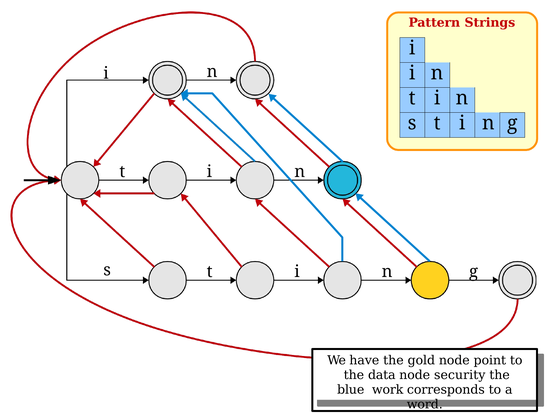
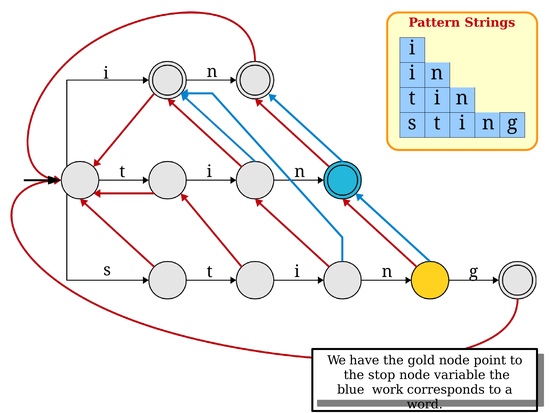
data: data -> stop (382, 375)
security: security -> variable (460, 375)
